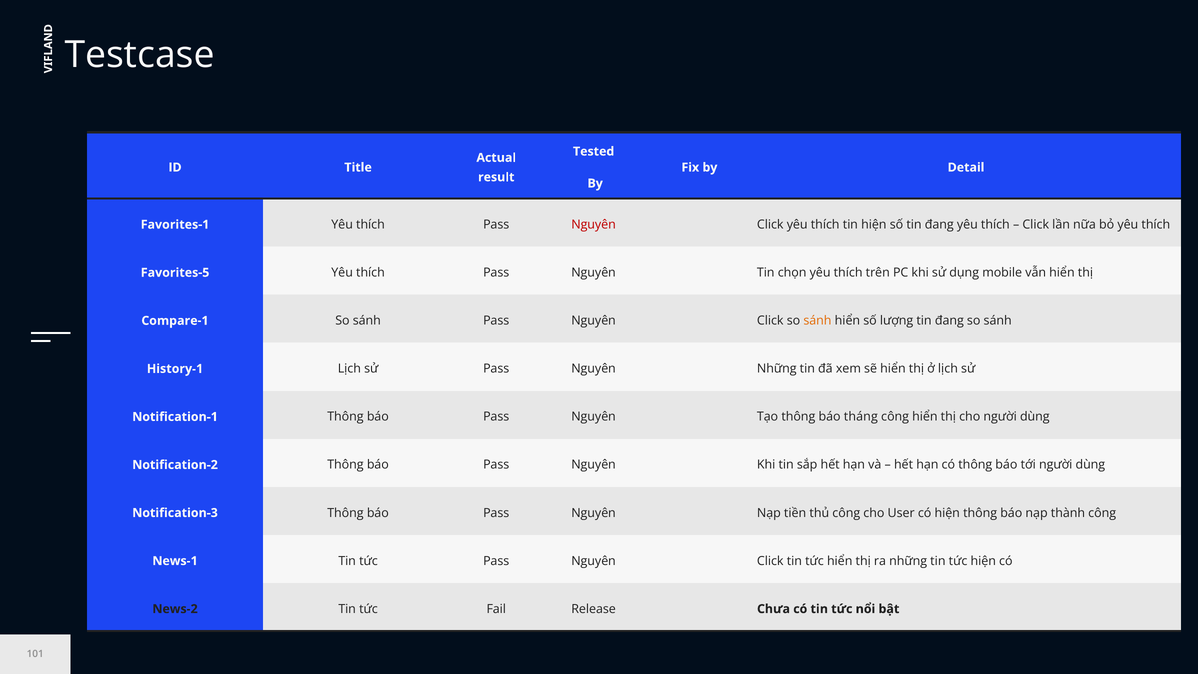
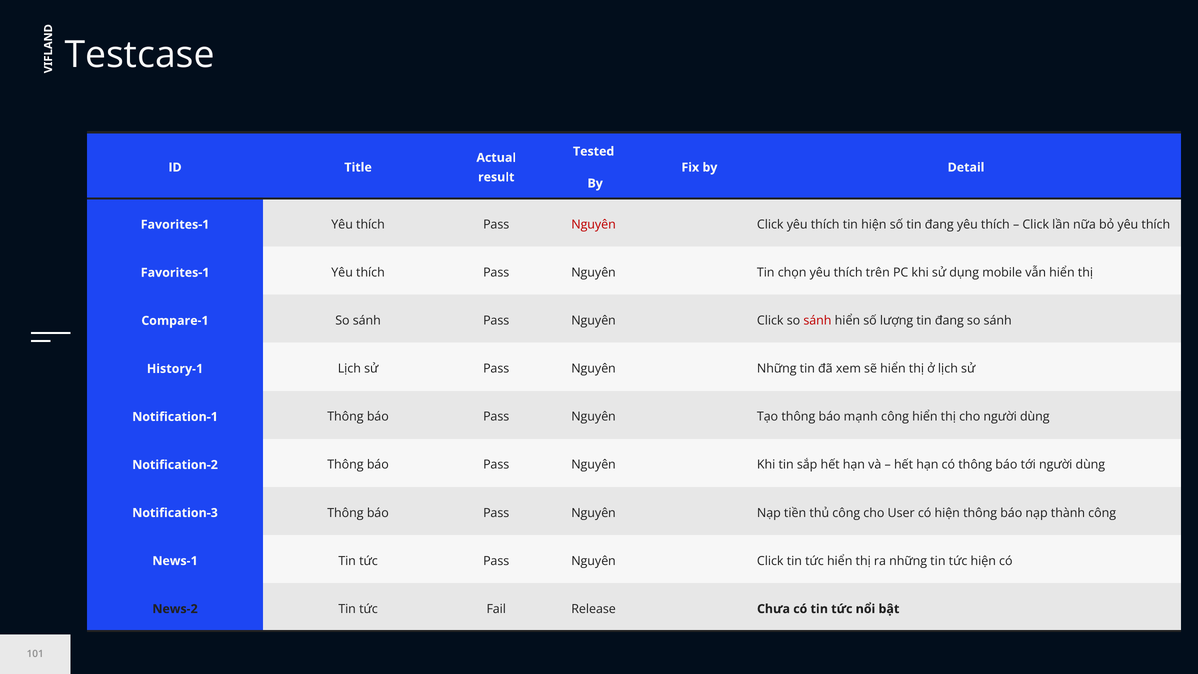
Favorites-5: Favorites-5 -> Favorites-1 (175, 273)
sánh colour: orange -> red (817, 321)
tháng: tháng -> mạnh (861, 417)
